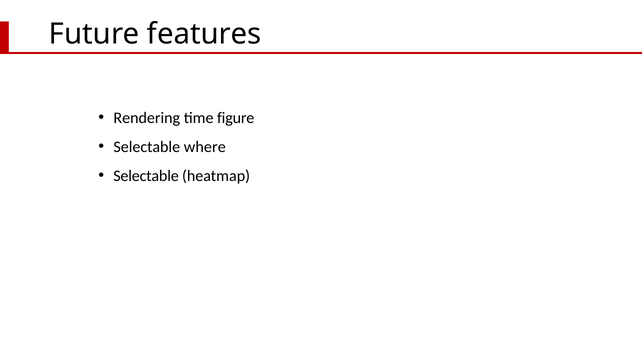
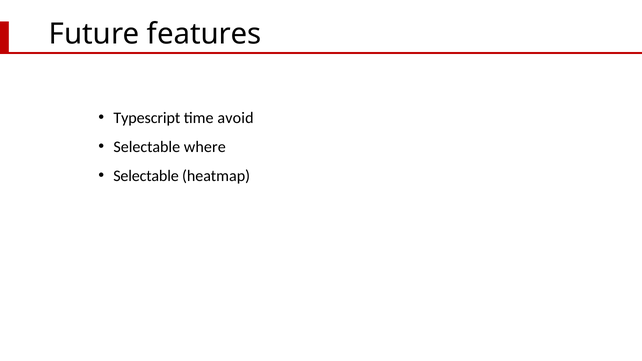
Rendering: Rendering -> Typescript (147, 118)
figure: figure -> avoid (235, 118)
